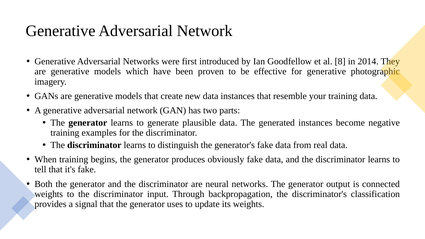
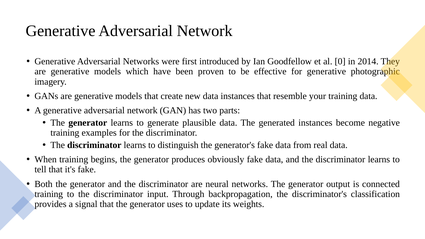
8: 8 -> 0 (340, 62)
weights: weights -> training (49, 194)
